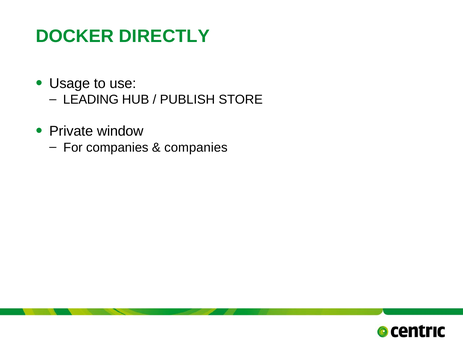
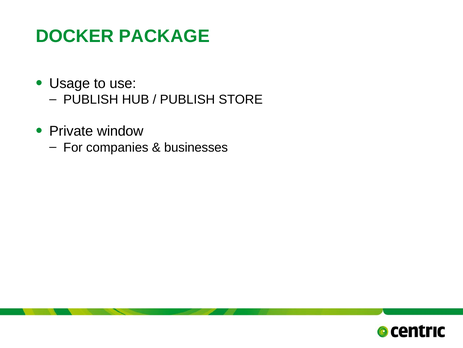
DIRECTLY: DIRECTLY -> PACKAGE (164, 36)
LEADING: LEADING -> PUBLISH (91, 99)
companies: companies -> businesses (196, 147)
